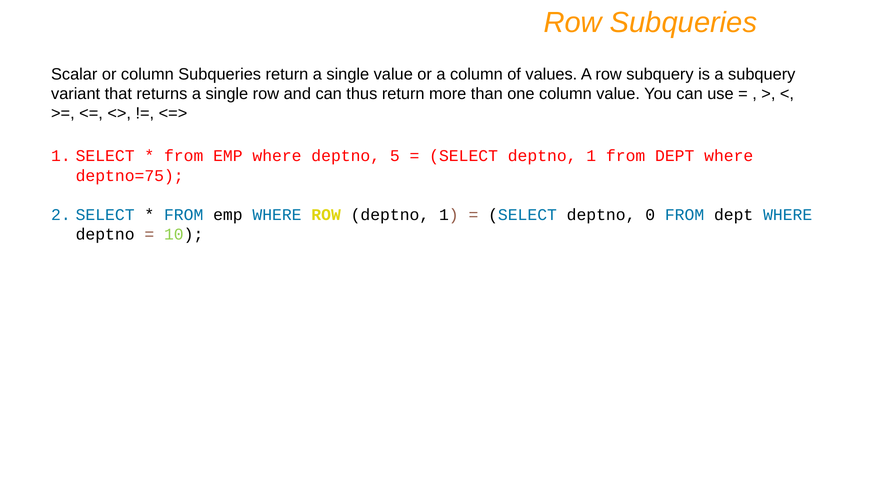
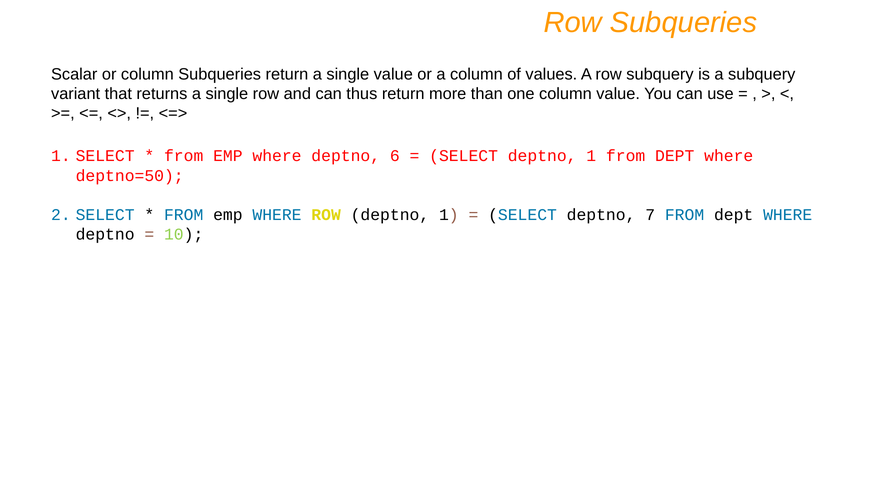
5: 5 -> 6 (395, 156)
deptno=75: deptno=75 -> deptno=50 (130, 176)
0: 0 -> 7 (650, 215)
